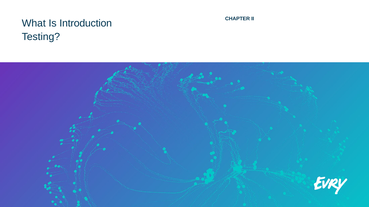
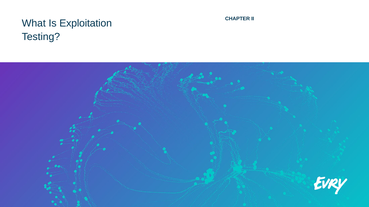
Introduction: Introduction -> Exploitation (86, 23)
